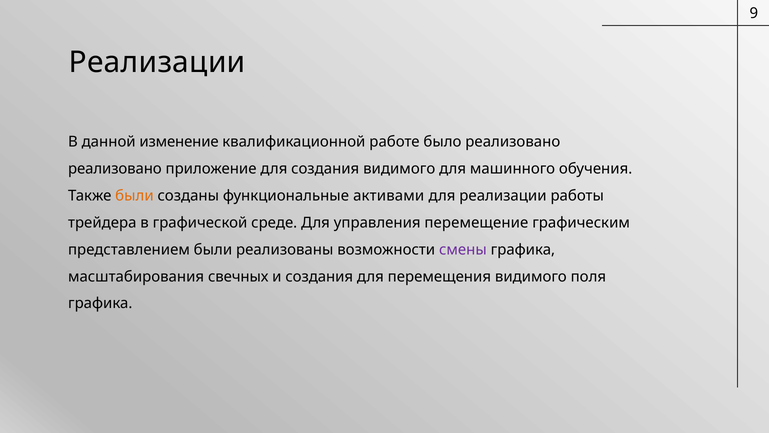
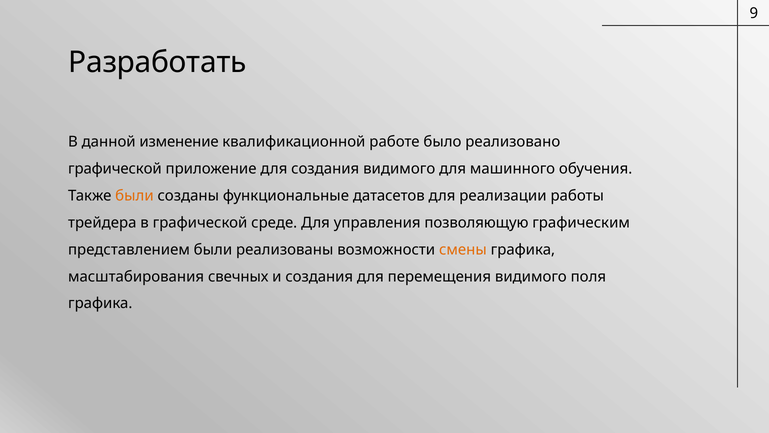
Реализации: Реализации -> Разработать (157, 62)
реализовано: реализовано -> графической (115, 169)
активами: активами -> датасетов (389, 196)
перемещение: перемещение -> позволяющую (476, 222)
смены colour: purple -> orange (463, 249)
